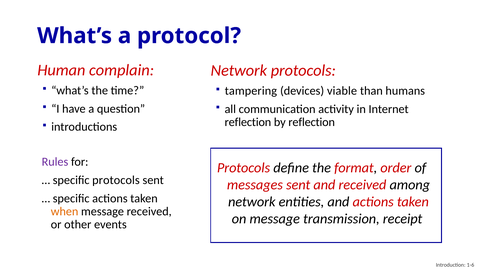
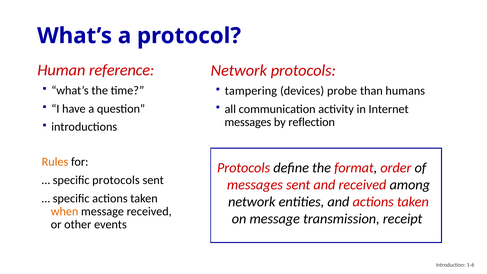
complain: complain -> reference (122, 70)
viable: viable -> probe (342, 91)
reflection: reflection -> messages (248, 122)
Rules colour: purple -> orange (55, 162)
